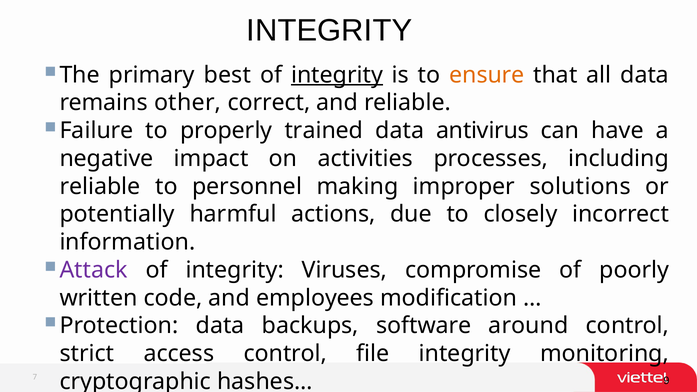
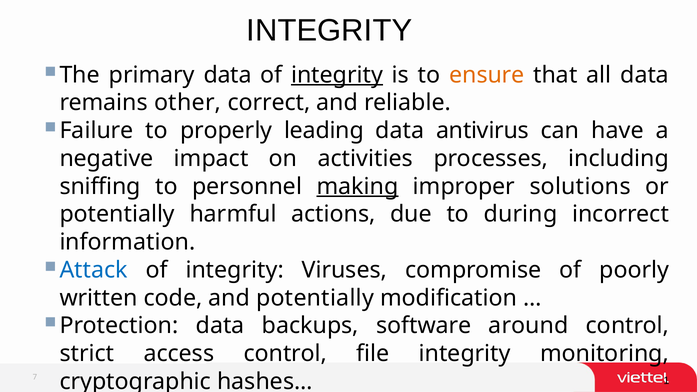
primary best: best -> data (228, 75)
trained: trained -> leading (324, 131)
reliable: reliable -> sniffing (100, 186)
making underline: none -> present (357, 186)
closely: closely -> during (520, 214)
Attack colour: purple -> blue (94, 270)
and employees: employees -> potentially (315, 298)
9: 9 -> 1 (666, 381)
